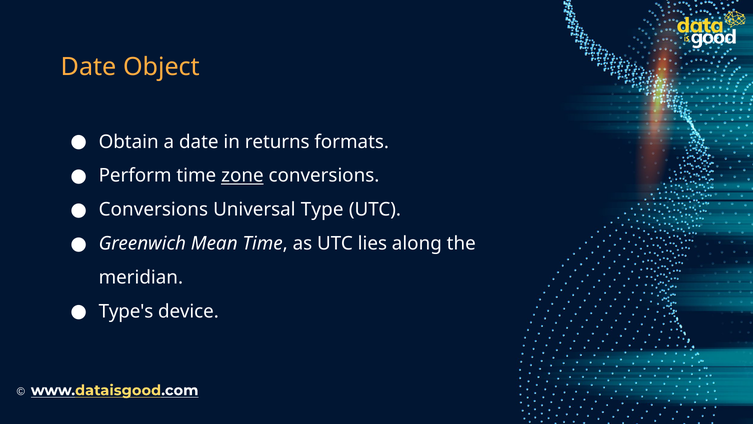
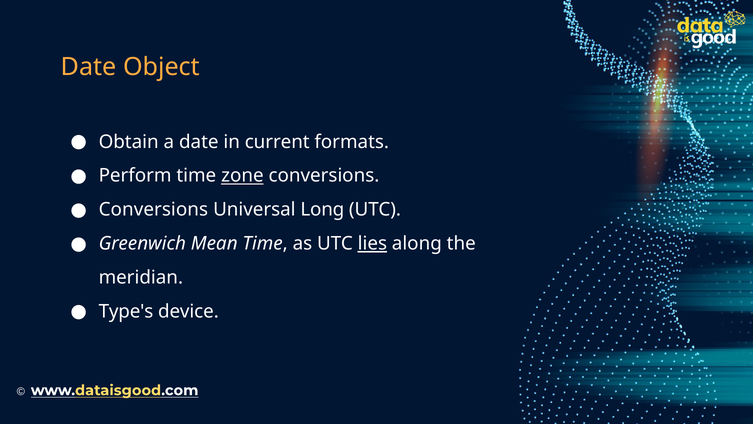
returns: returns -> current (277, 142)
Type: Type -> Long (322, 209)
lies underline: none -> present (372, 243)
